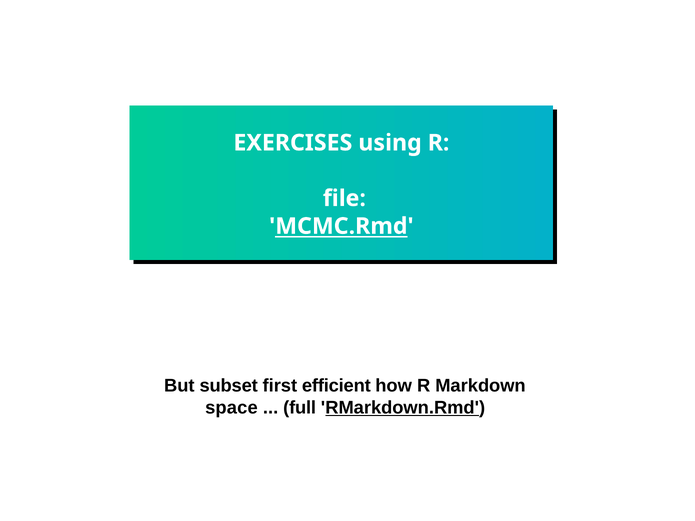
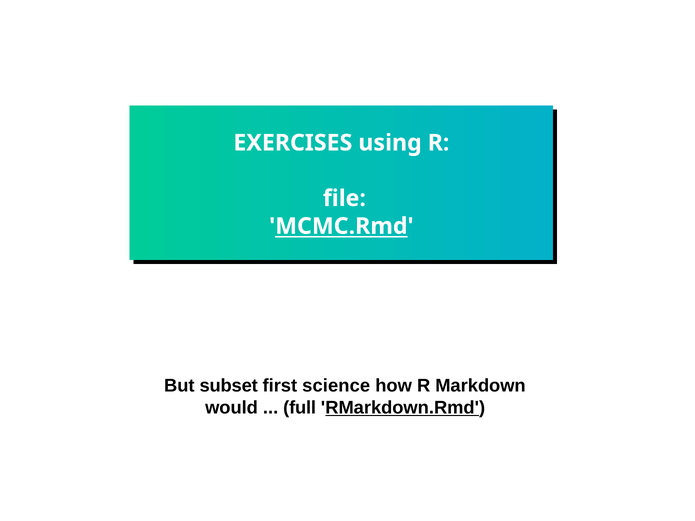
efficient: efficient -> science (336, 386)
space: space -> would (232, 408)
